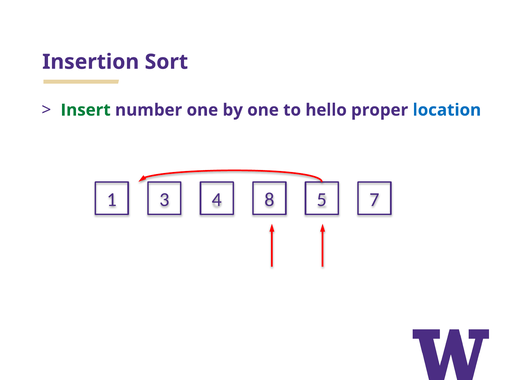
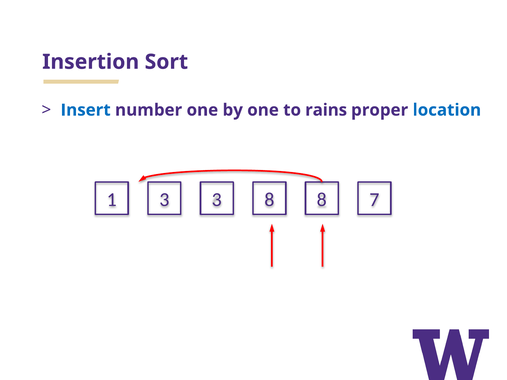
Insert colour: green -> blue (86, 110)
hello: hello -> rains (326, 110)
1 4: 4 -> 3 (217, 200)
8 5: 5 -> 8 (322, 200)
